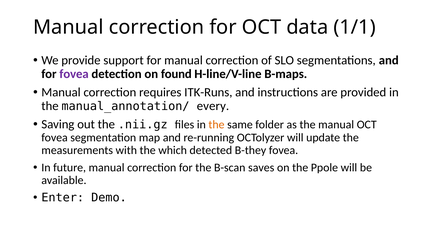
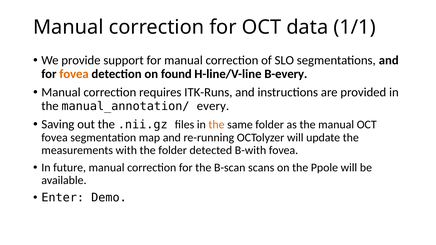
fovea colour: purple -> orange (74, 74)
B-maps: B-maps -> B-every (286, 74)
the which: which -> folder (173, 150)
B-they: B-they -> B-with (251, 150)
saves: saves -> scans (261, 168)
